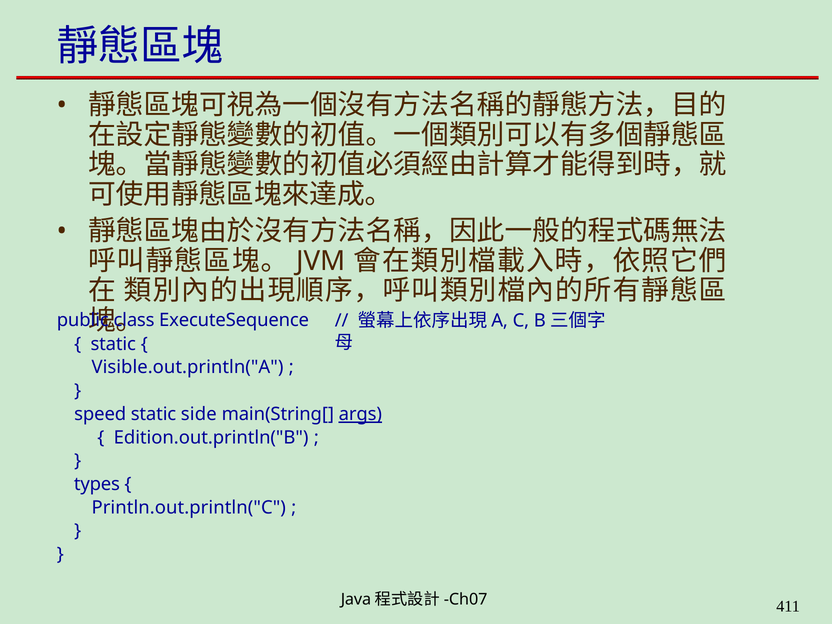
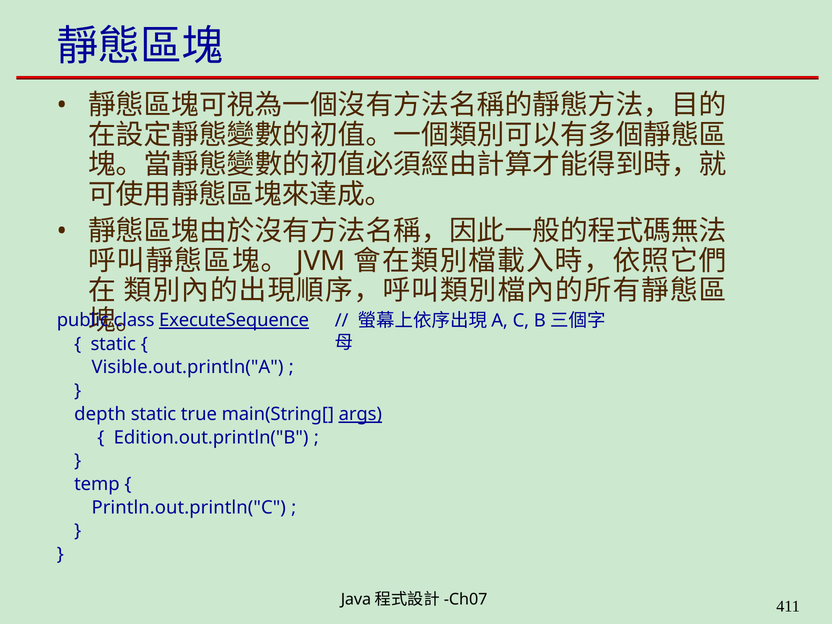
ExecuteSequence underline: none -> present (234, 320)
speed: speed -> depth (100, 414)
side: side -> true (199, 414)
types: types -> temp (97, 484)
